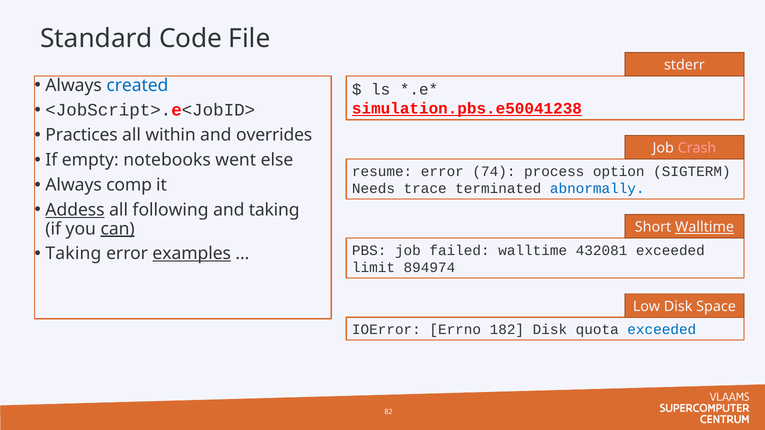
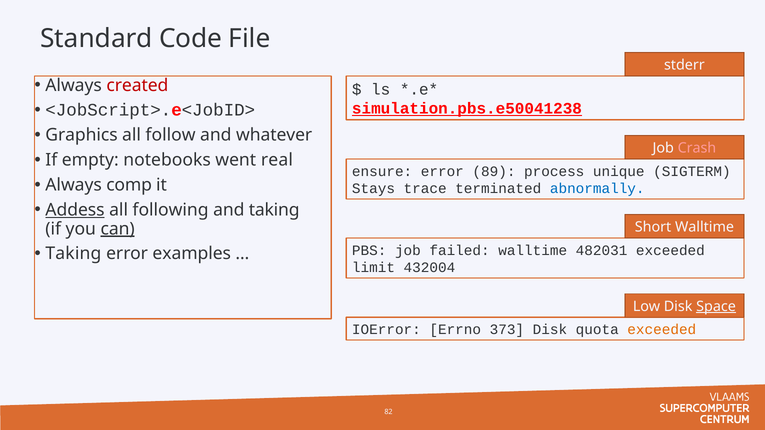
created colour: blue -> red (137, 85)
Practices: Practices -> Graphics (82, 135)
within: within -> follow (171, 135)
overrides: overrides -> whatever (274, 135)
else: else -> real (277, 160)
resume: resume -> ensure (382, 171)
74: 74 -> 89 (494, 171)
option: option -> unique (619, 171)
Needs: Needs -> Stays (373, 189)
Walltime underline: present -> none (704, 227)
examples underline: present -> none (192, 254)
432081: 432081 -> 482031 (602, 251)
894974: 894974 -> 432004 (429, 268)
Space underline: none -> present (716, 307)
182: 182 -> 373 (507, 330)
exceeded colour: blue -> orange (662, 330)
